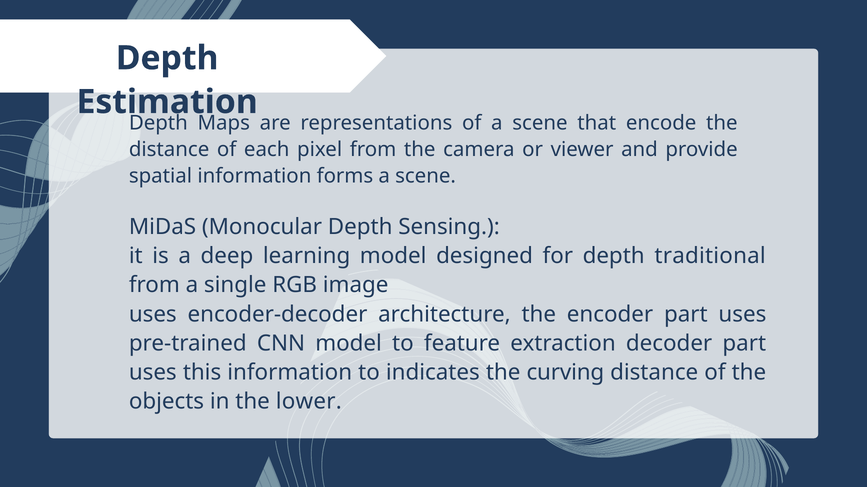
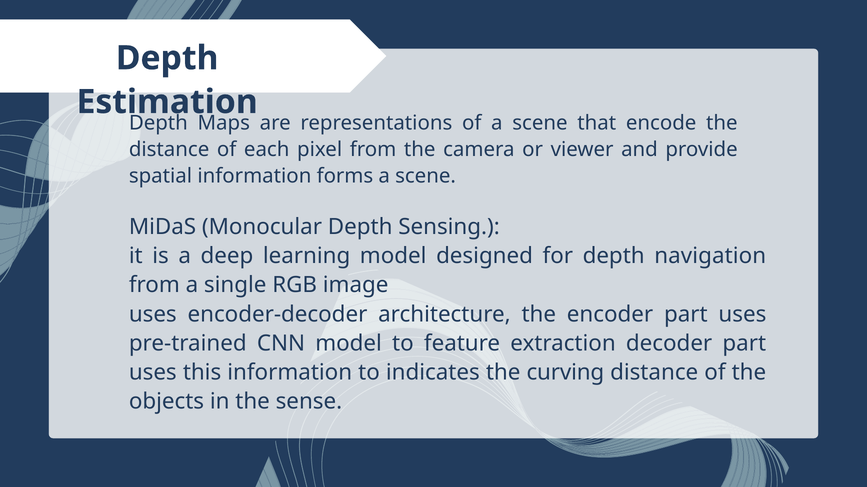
traditional: traditional -> navigation (710, 256)
lower: lower -> sense (309, 402)
